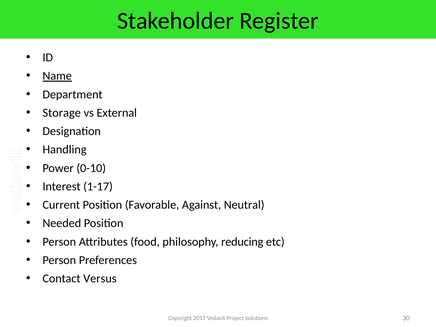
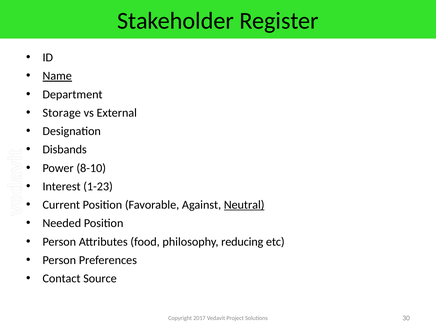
Handling: Handling -> Disbands (65, 150)
0-10: 0-10 -> 8-10 (91, 168)
1-17: 1-17 -> 1-23 (98, 186)
Neutral underline: none -> present (244, 205)
Versus: Versus -> Source (100, 279)
